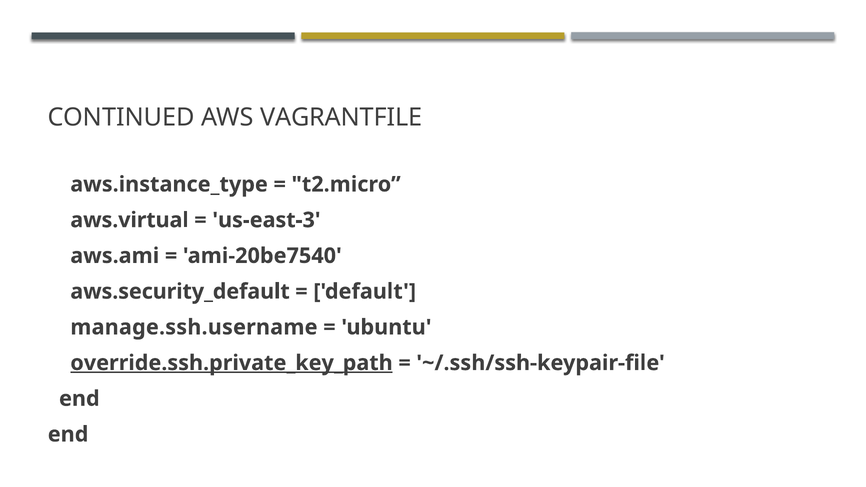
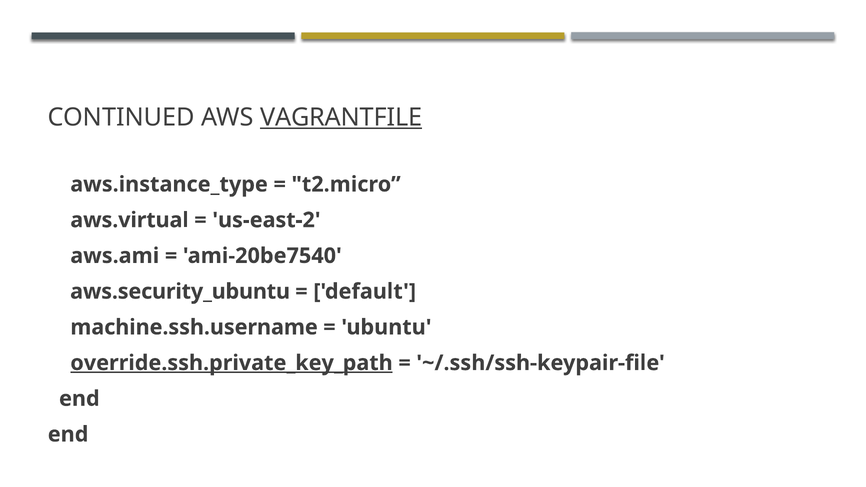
VAGRANTFILE underline: none -> present (341, 118)
us-east-3: us-east-3 -> us-east-2 (266, 220)
aws.security_default: aws.security_default -> aws.security_ubuntu (180, 292)
manage.ssh.username: manage.ssh.username -> machine.ssh.username (194, 327)
